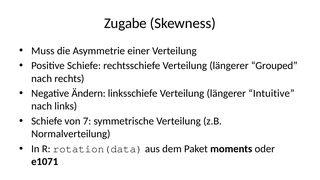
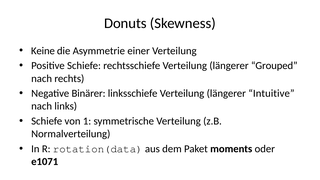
Zugabe: Zugabe -> Donuts (125, 23)
Muss: Muss -> Keine (43, 51)
Ändern: Ändern -> Binärer (89, 93)
7: 7 -> 1 (87, 121)
